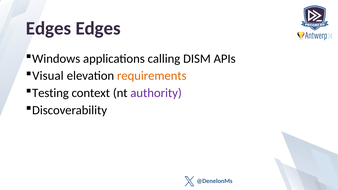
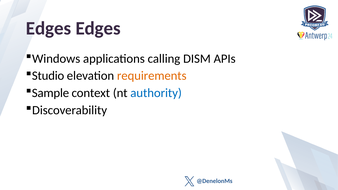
Visual: Visual -> Studio (48, 76)
Testing: Testing -> Sample (50, 93)
authority colour: purple -> blue (156, 93)
